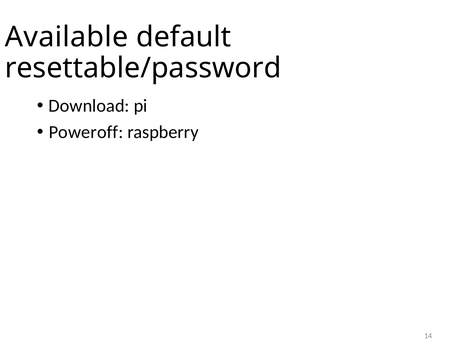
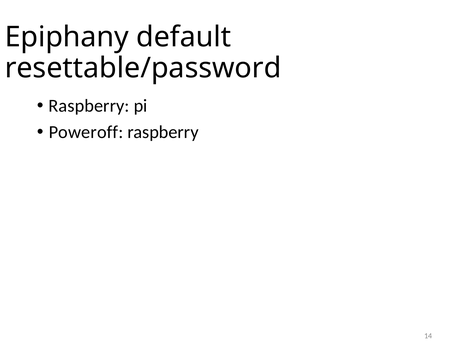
Available: Available -> Epiphany (67, 37)
Download: Download -> Raspberry (89, 106)
